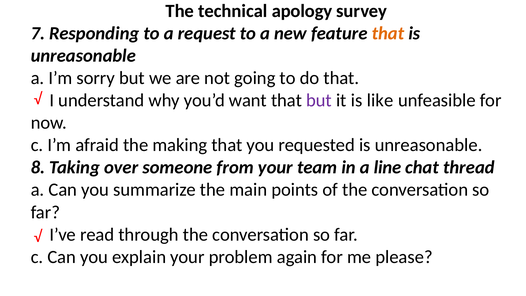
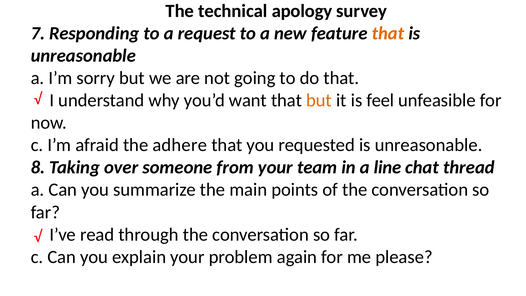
but colour: purple -> orange (319, 100)
like: like -> feel (380, 100)
making: making -> adhere (180, 145)
